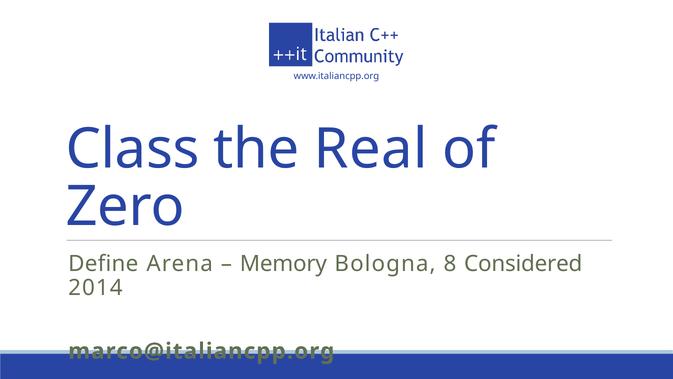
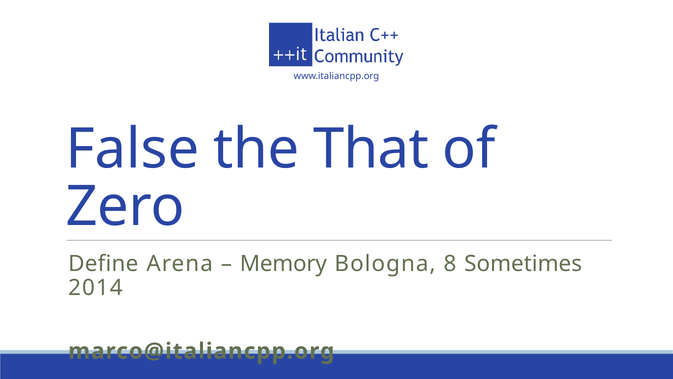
Class: Class -> False (132, 149)
Real: Real -> That (371, 149)
Considered: Considered -> Sometimes (523, 263)
